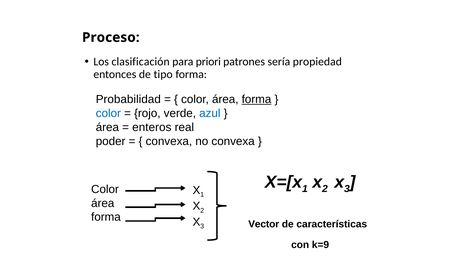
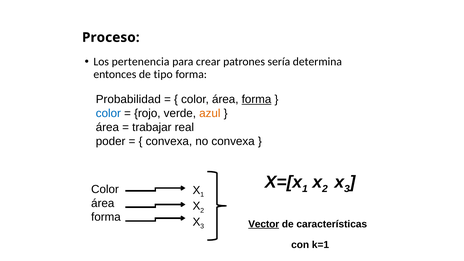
clasificación: clasificación -> pertenencia (141, 62)
priori: priori -> crear (208, 62)
propiedad: propiedad -> determina (317, 62)
azul colour: blue -> orange (210, 113)
enteros: enteros -> trabajar (152, 127)
Vector underline: none -> present (264, 224)
k=9: k=9 -> k=1 (320, 245)
